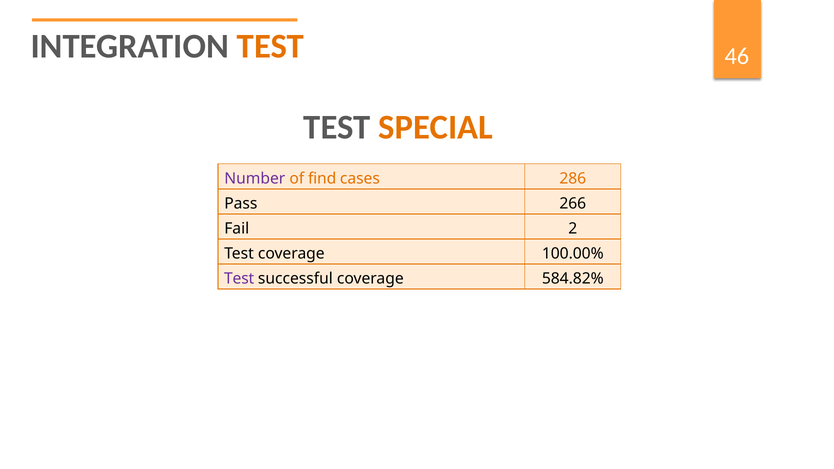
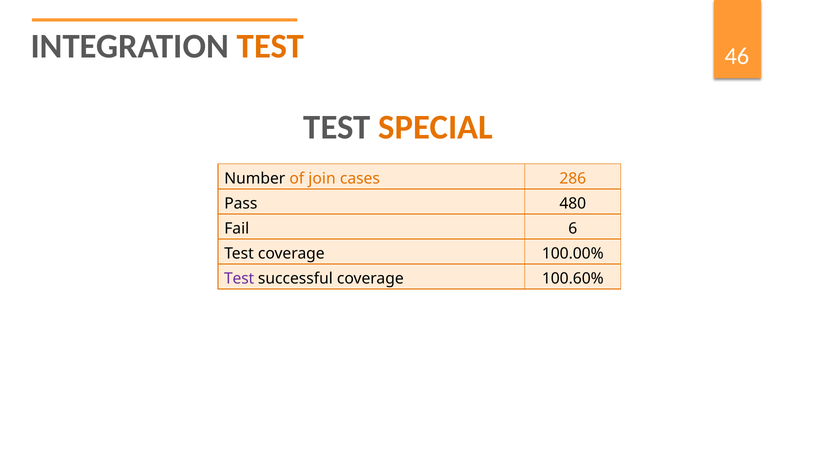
Number colour: purple -> black (255, 179)
find: find -> join (322, 179)
266: 266 -> 480 (573, 204)
2: 2 -> 6 (573, 229)
584.82%: 584.82% -> 100.60% (573, 279)
